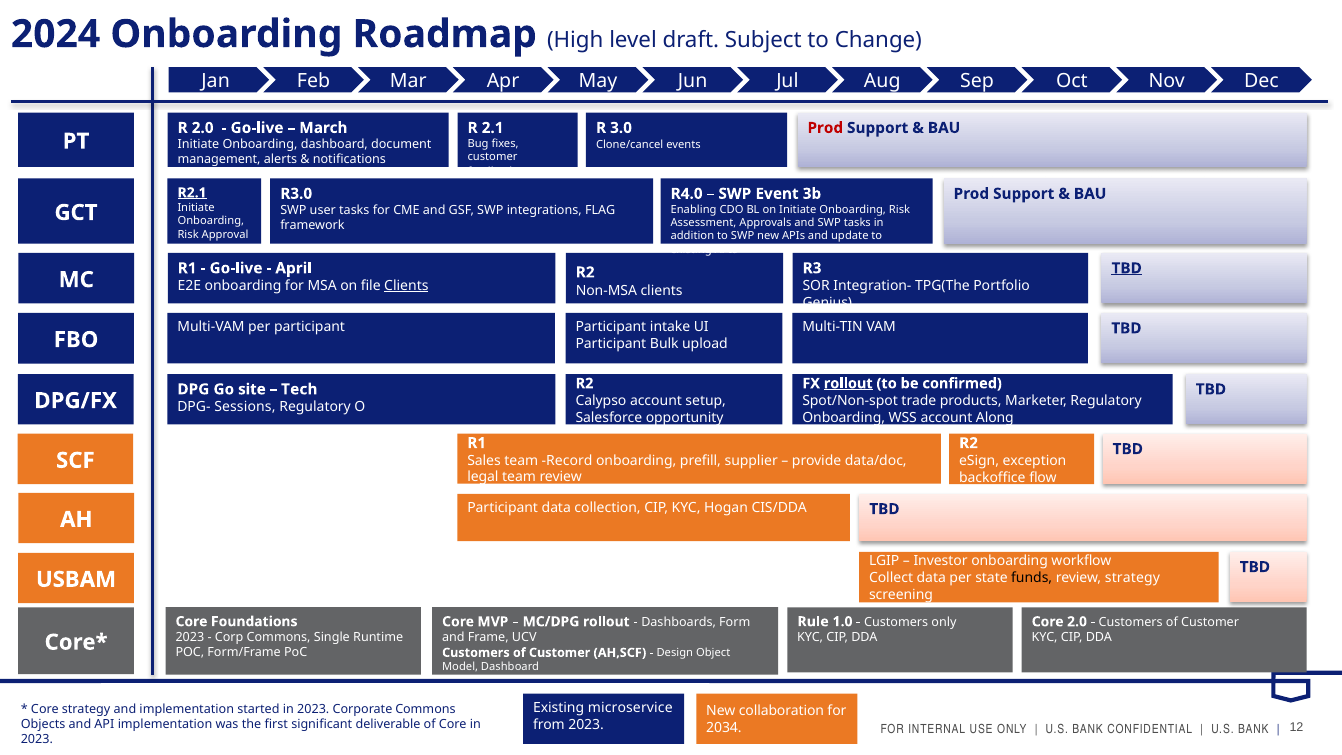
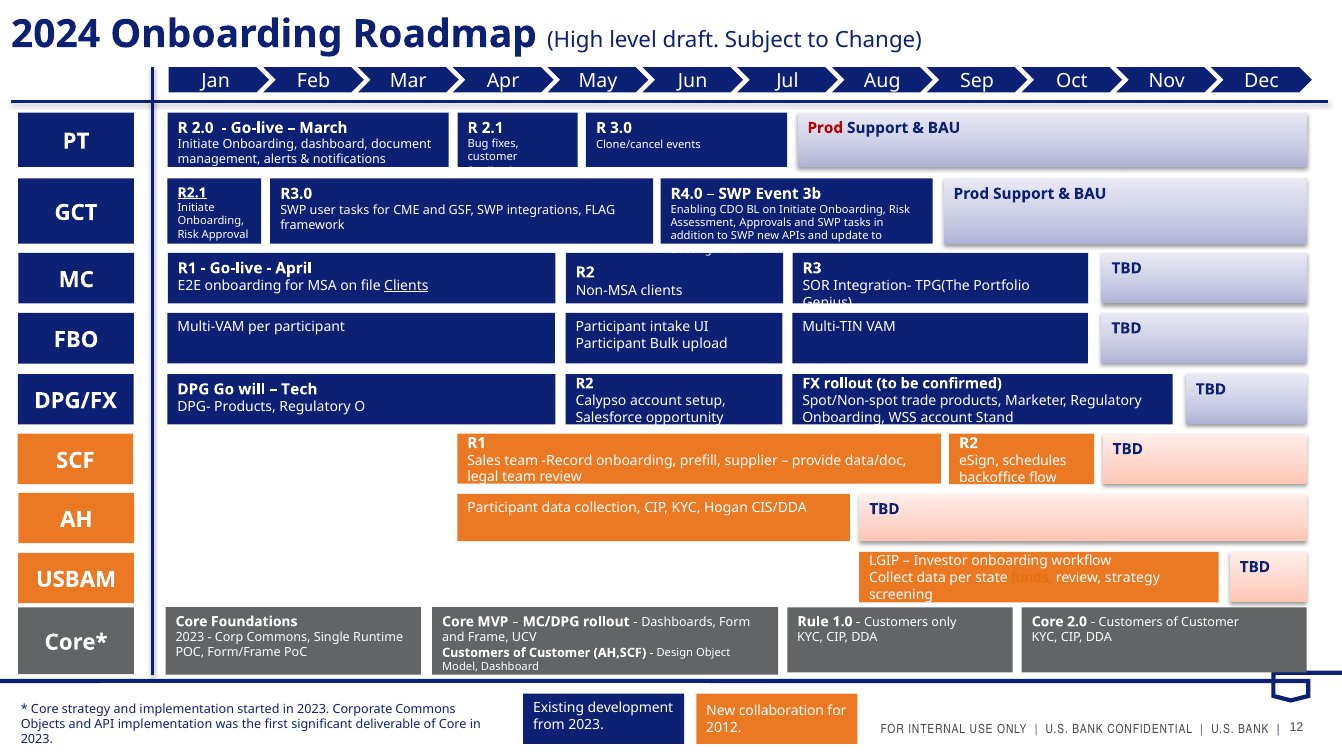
TBD underline: present -> none (1127, 268)
rollout underline: present -> none (848, 383)
site: site -> will (252, 389)
DPG- Sessions: Sessions -> Products (245, 407)
Along: Along -> Stand (995, 417)
exception: exception -> schedules (1035, 461)
funds colour: black -> orange (1032, 578)
microservice: microservice -> development (630, 708)
2034: 2034 -> 2012 (724, 728)
